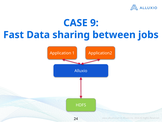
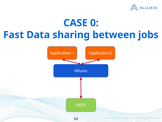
9: 9 -> 0 (94, 23)
